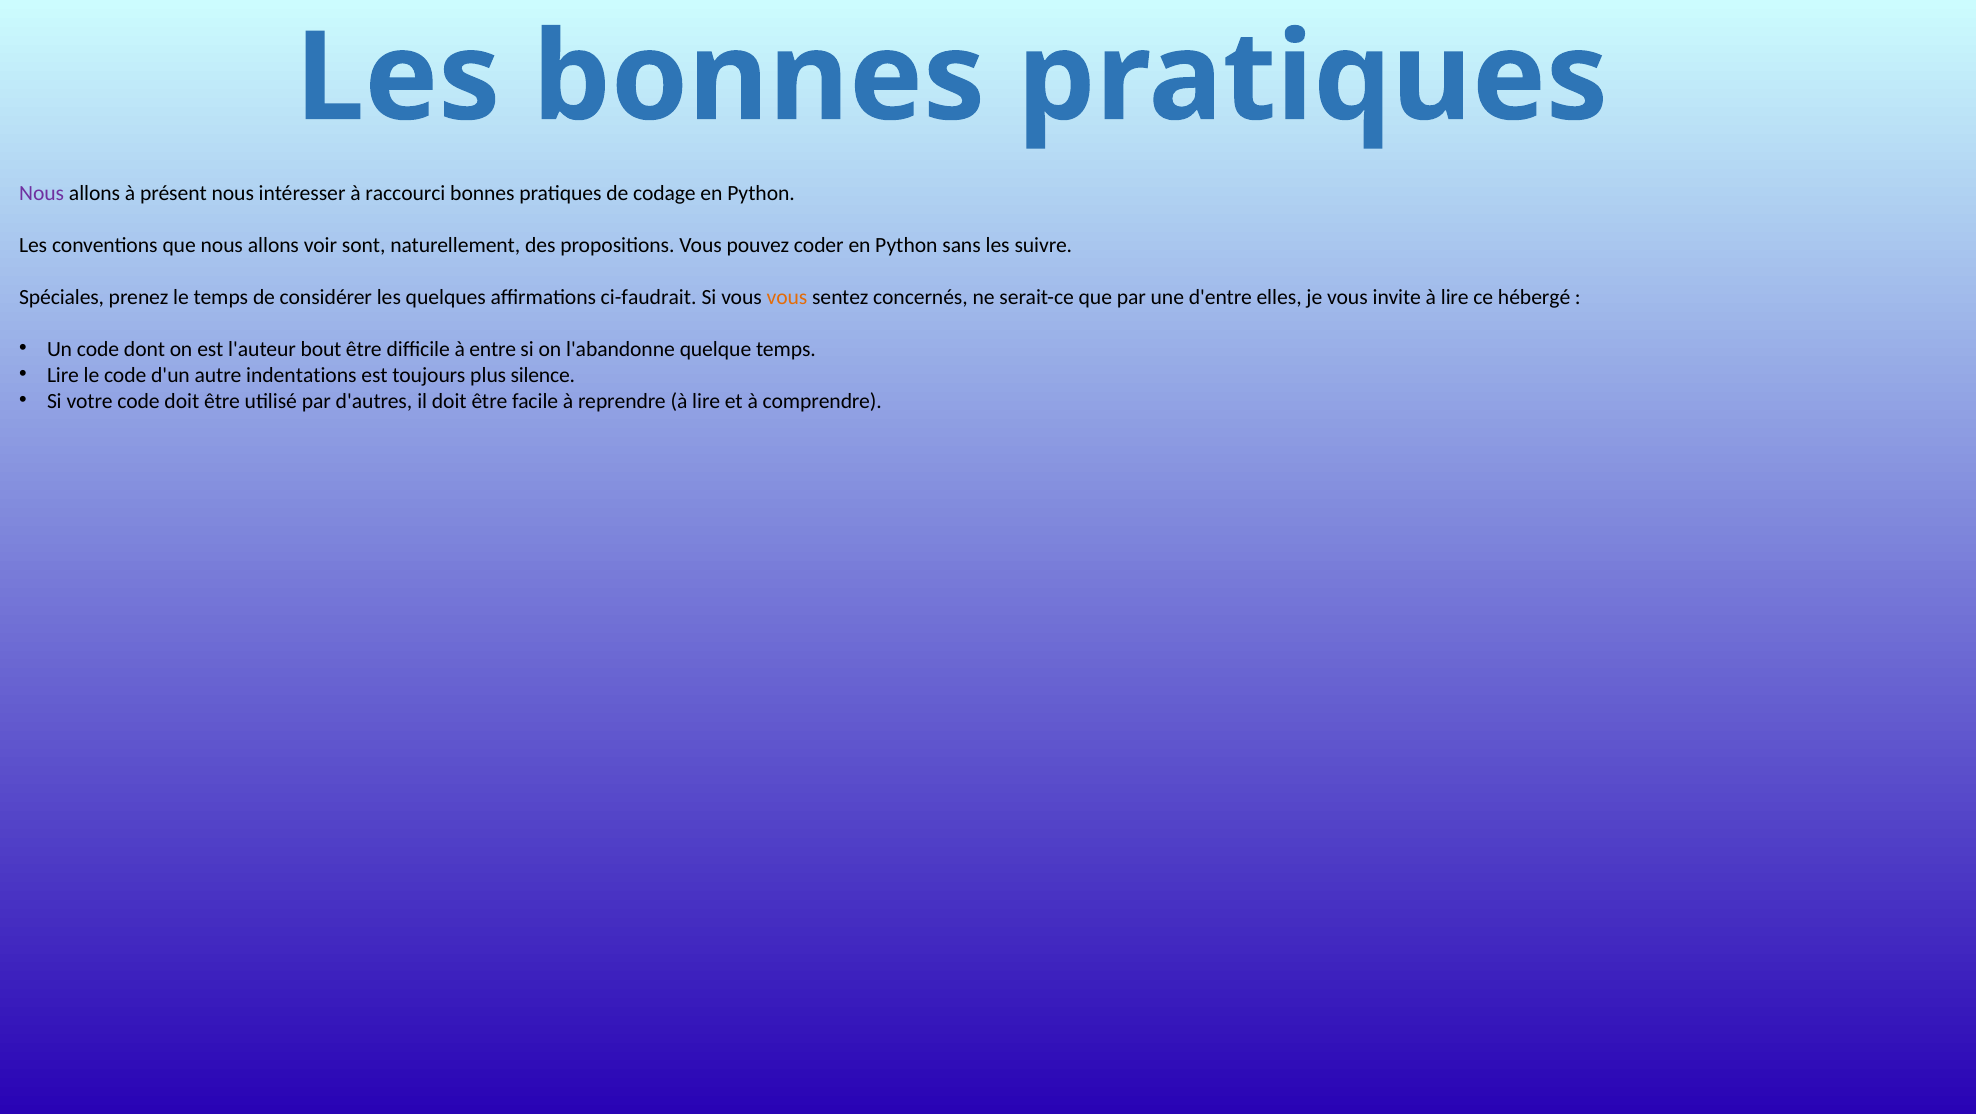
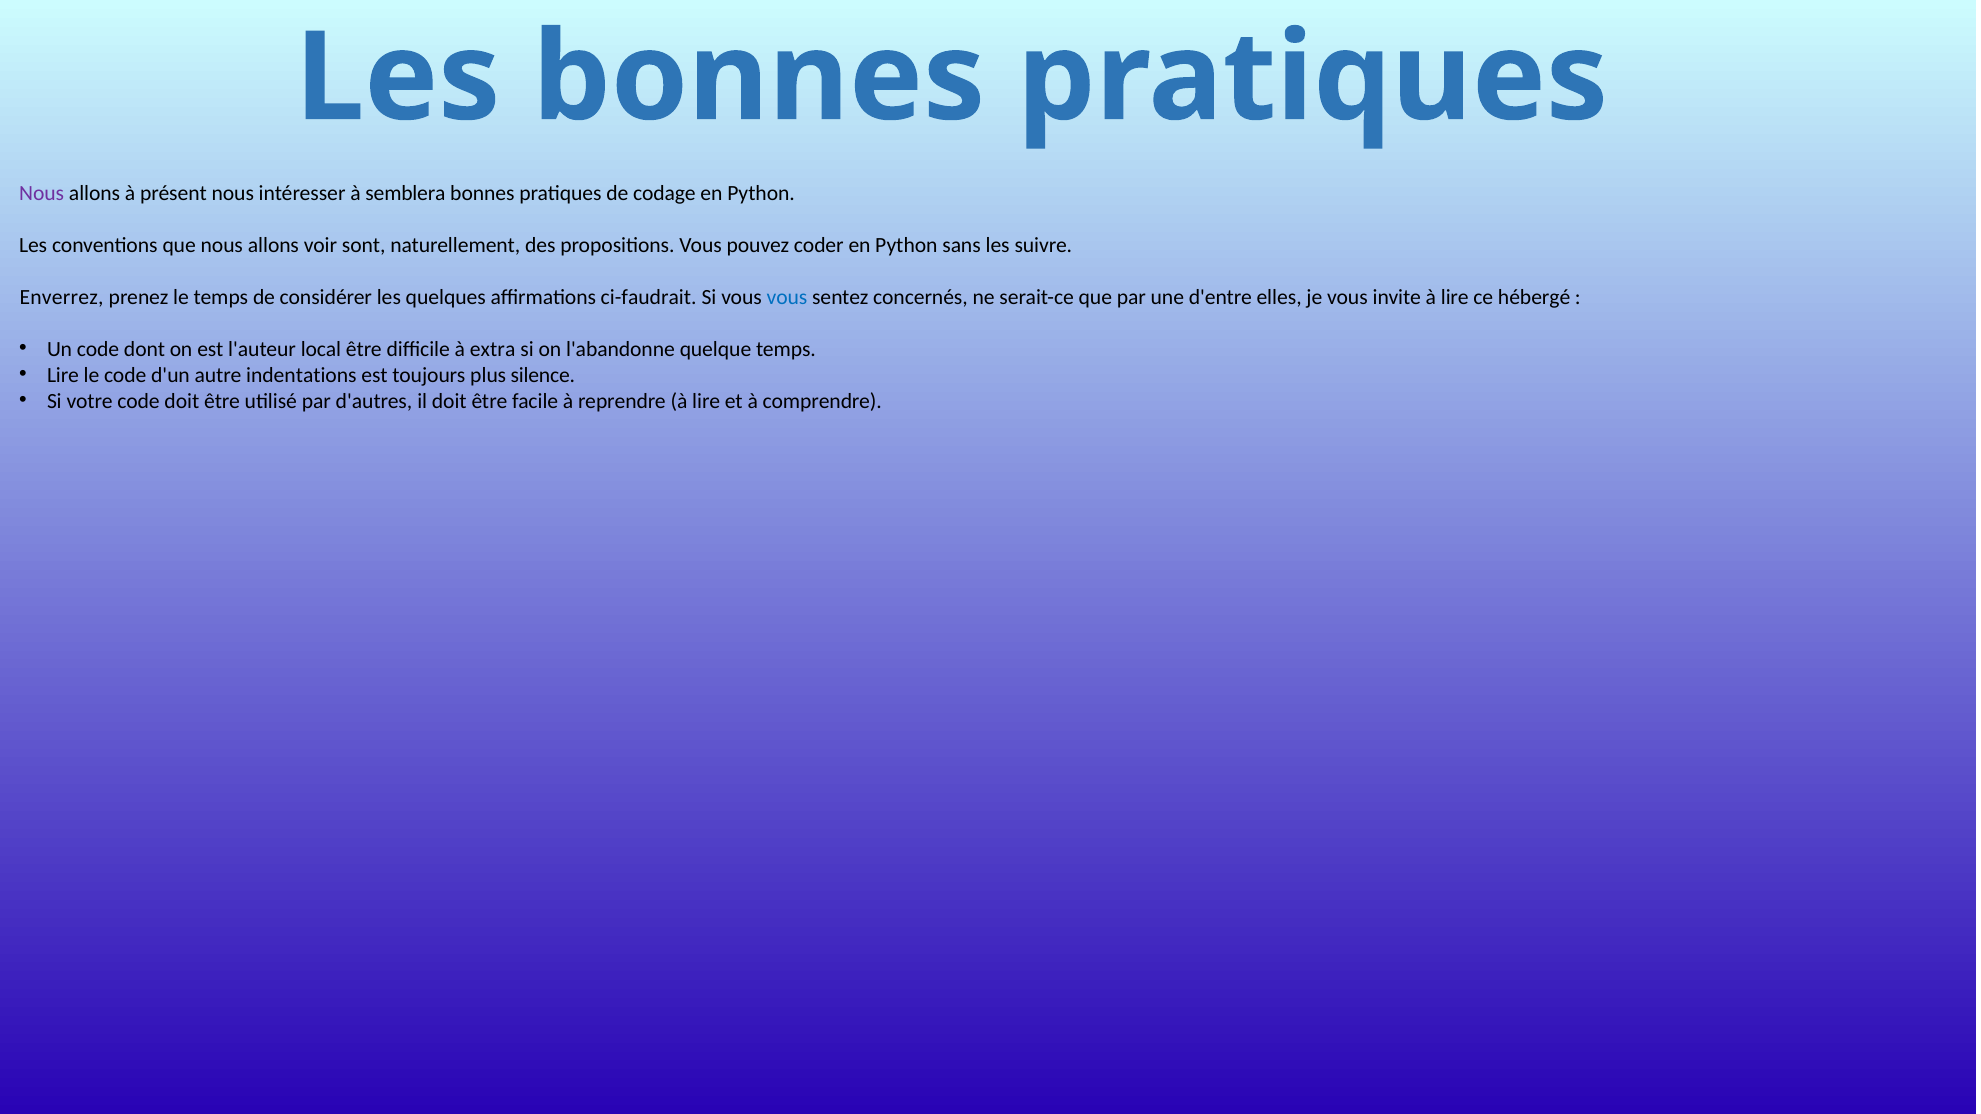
raccourci: raccourci -> semblera (405, 193)
Spéciales: Spéciales -> Enverrez (61, 297)
vous colour: orange -> blue (787, 297)
bout: bout -> local (321, 349)
entre: entre -> extra (493, 349)
